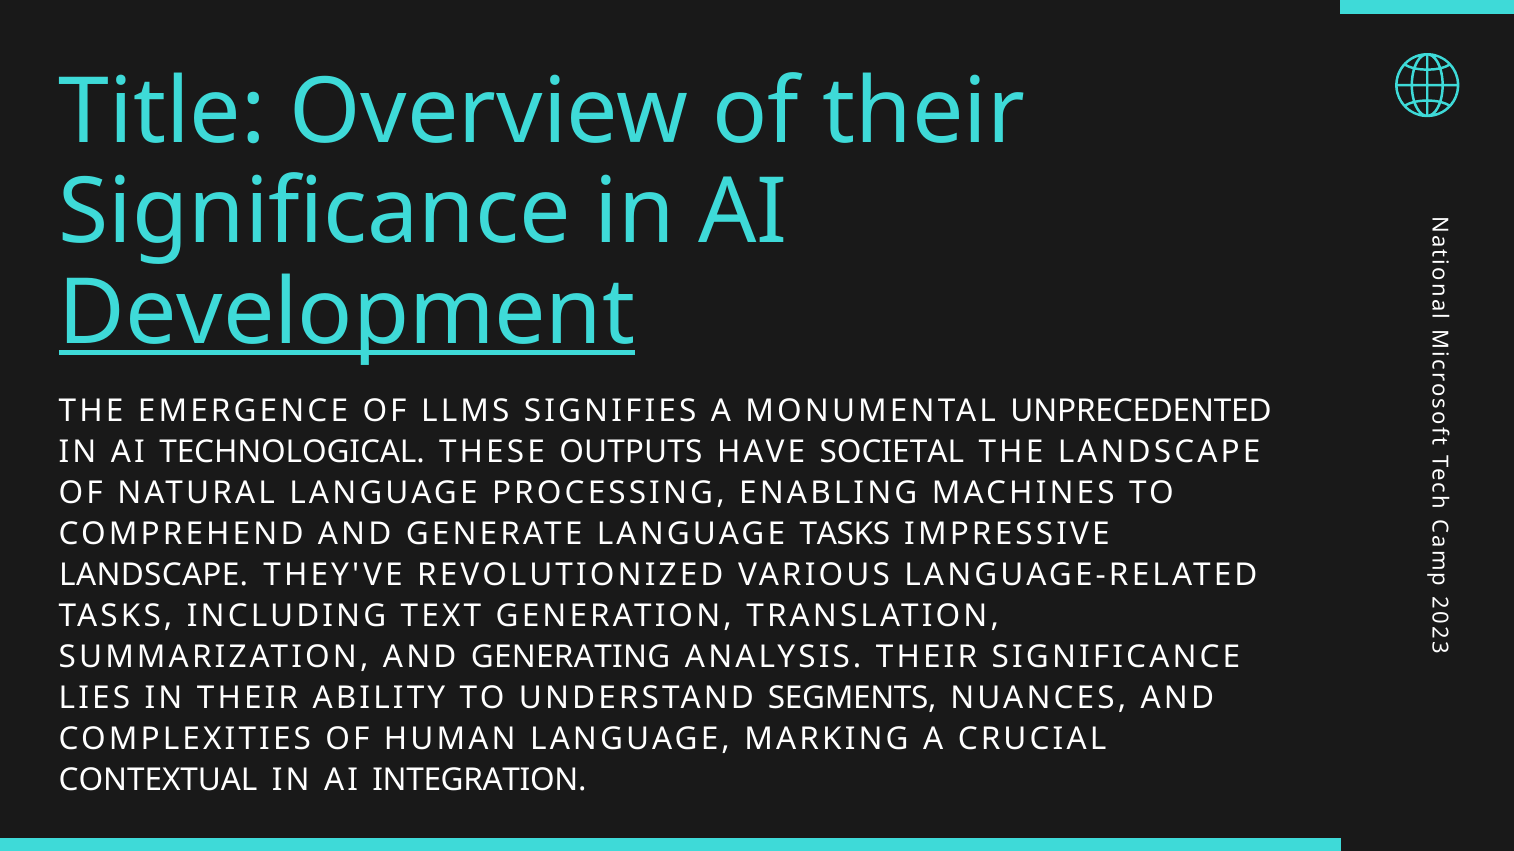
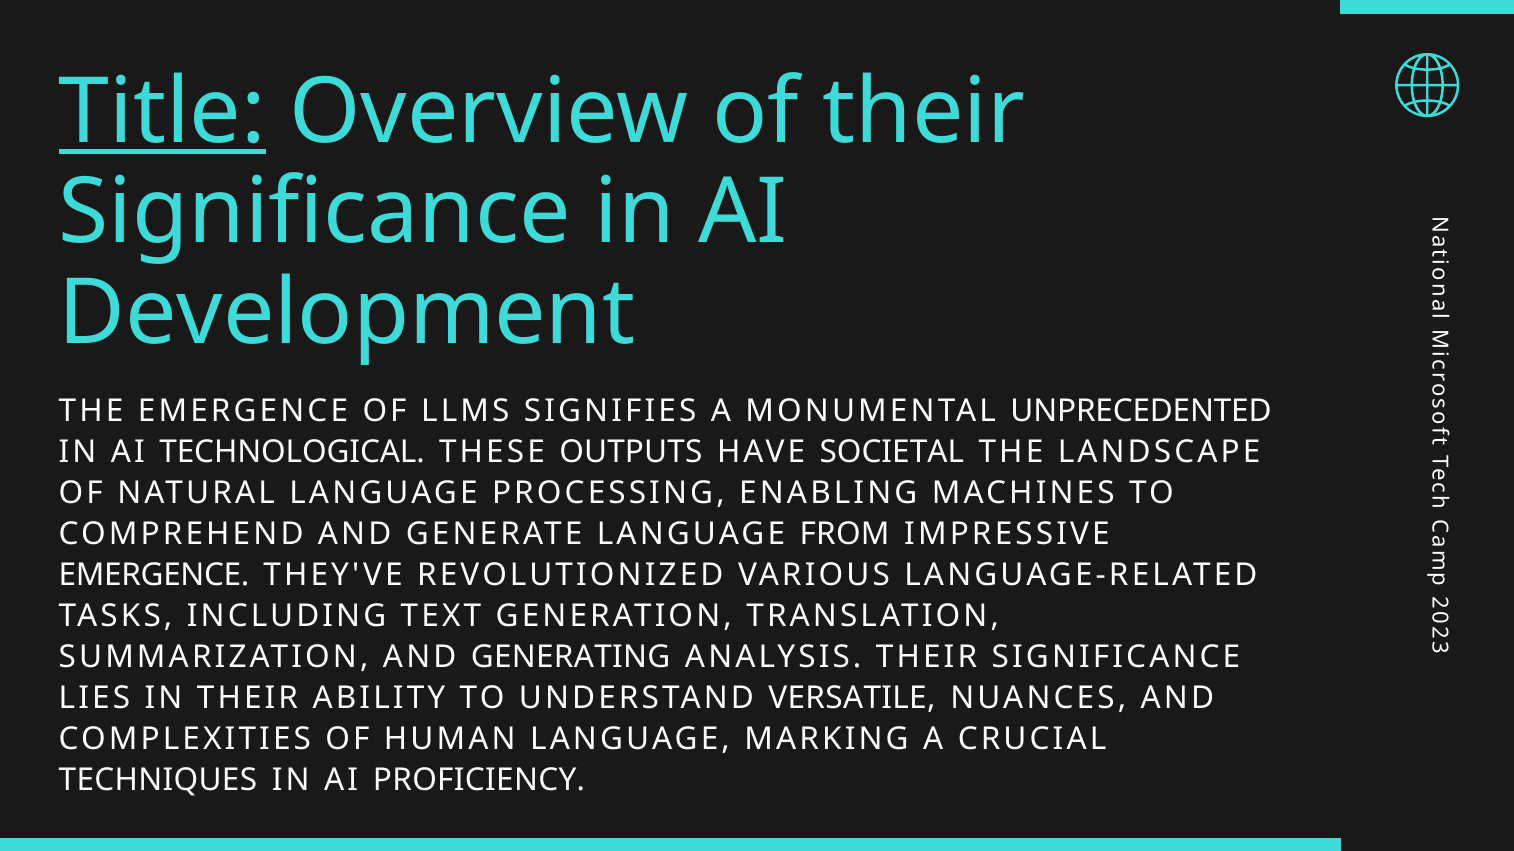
Title underline: none -> present (162, 112)
Development underline: present -> none (347, 314)
LANGUAGE TASKS: TASKS -> FROM (845, 535)
LANDSCAPE: LANDSCAPE -> EMERGENCE (154, 576)
SEGMENTS: SEGMENTS -> VERSATILE (852, 699)
CONTEXTUAL: CONTEXTUAL -> TECHNIQUES (158, 781)
INTEGRATION: INTEGRATION -> PROFICIENCY (479, 781)
